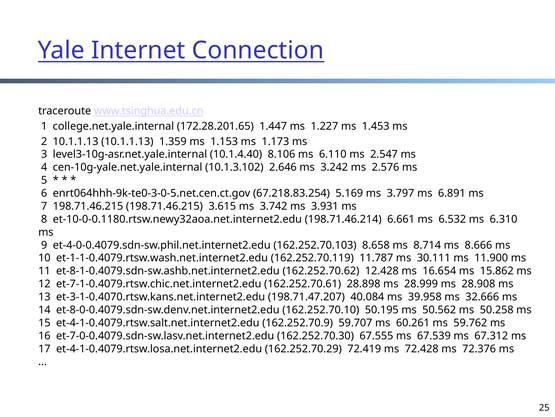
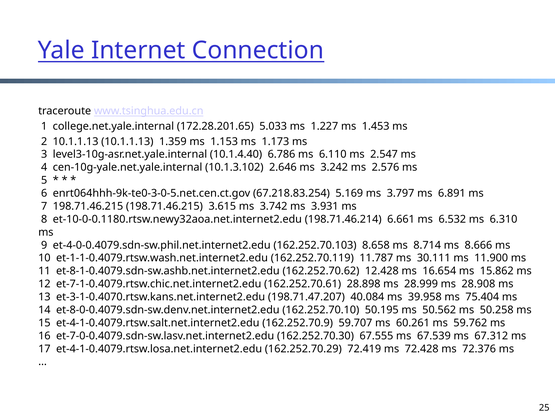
1.447: 1.447 -> 5.033 (273, 126)
8.106: 8.106 -> 6.786 (281, 154)
32.666: 32.666 -> 75.404 (482, 297)
